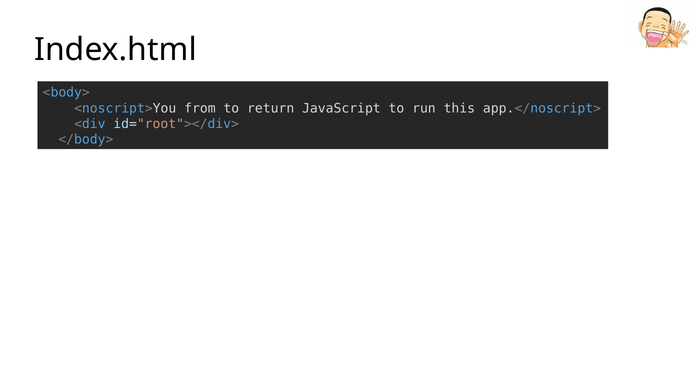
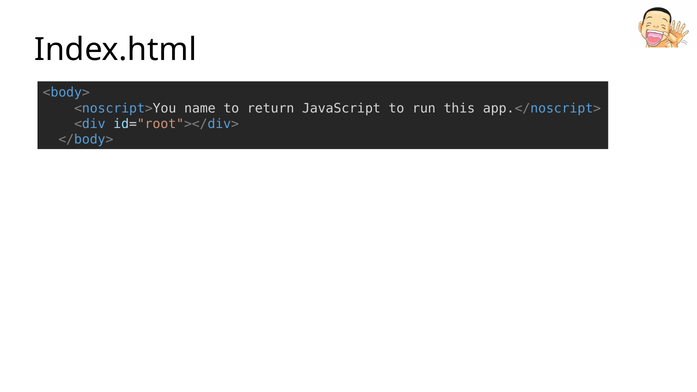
from: from -> name (200, 108)
